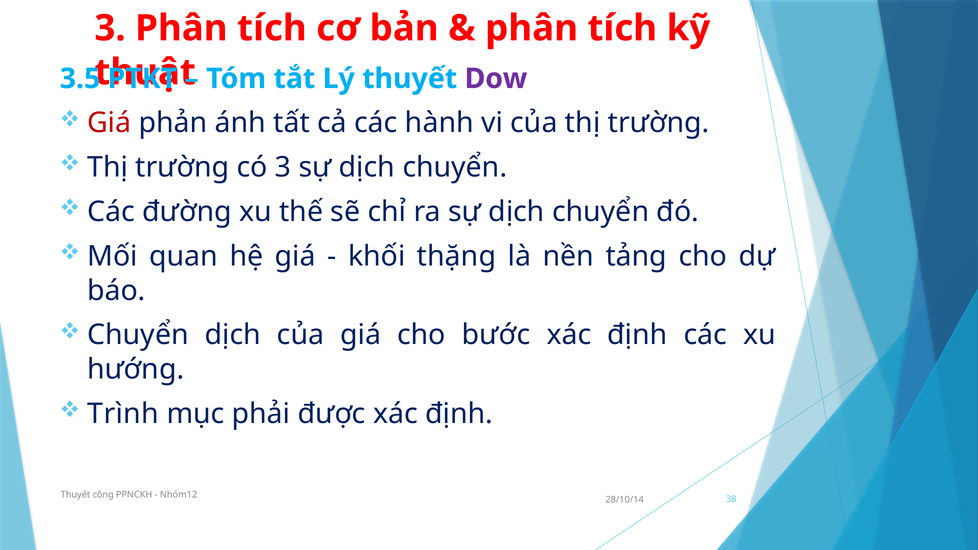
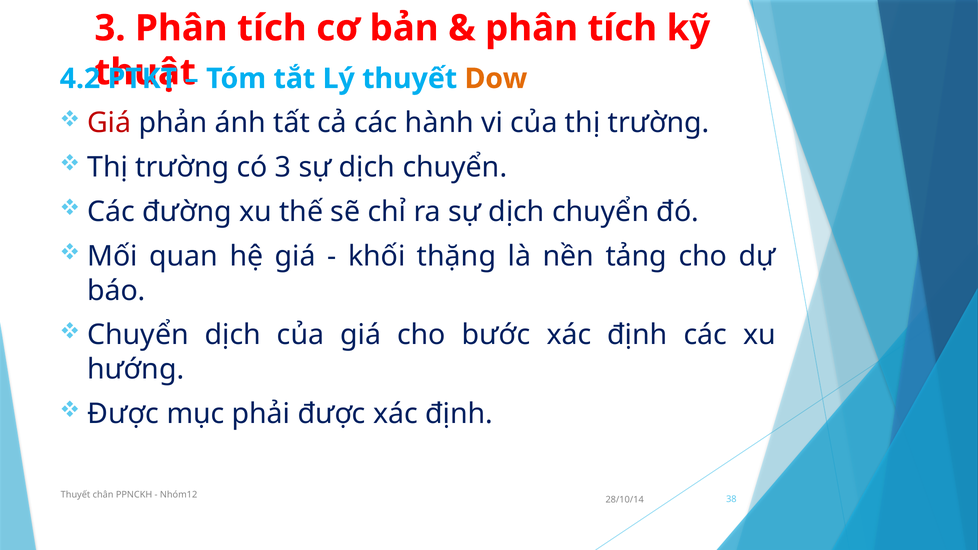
3.5: 3.5 -> 4.2 (80, 79)
Dow colour: purple -> orange (496, 79)
Trình: Trình -> Được (123, 414)
công: công -> chân (103, 495)
